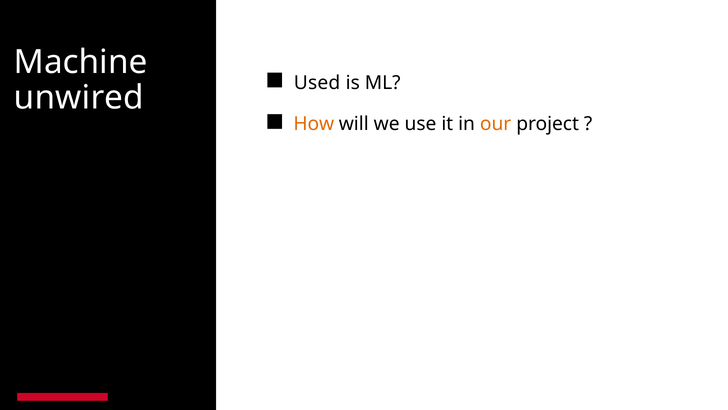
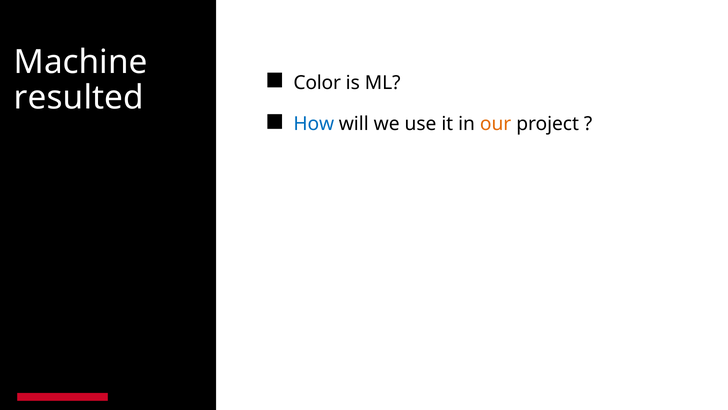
Used: Used -> Color (317, 83)
unwired: unwired -> resulted (79, 98)
How colour: orange -> blue (314, 124)
